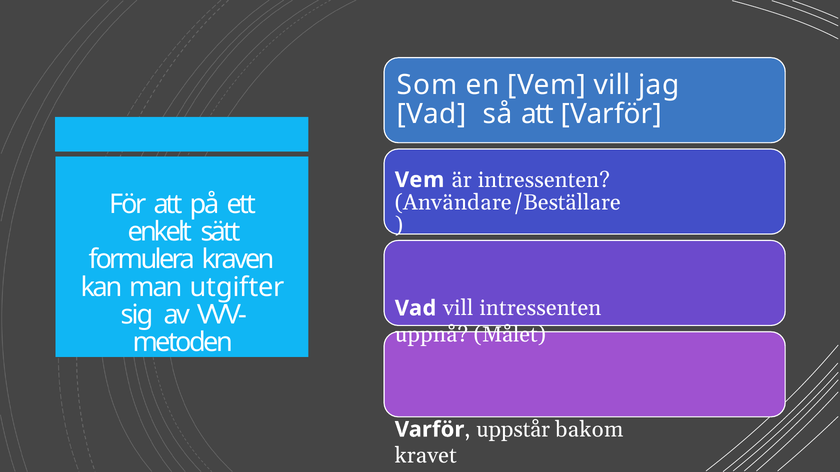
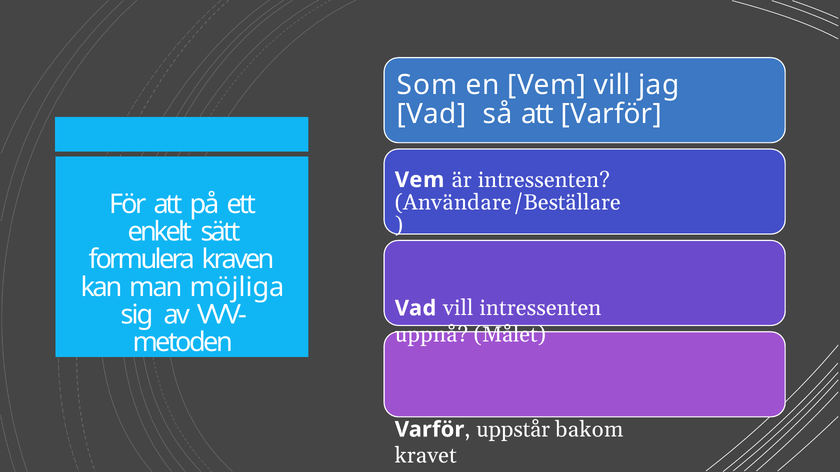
utgifter: utgifter -> möjliga (237, 287)
